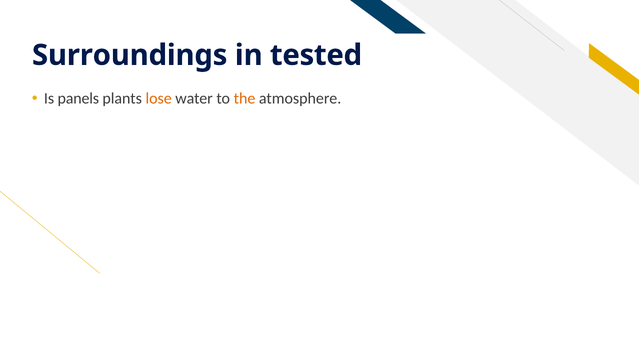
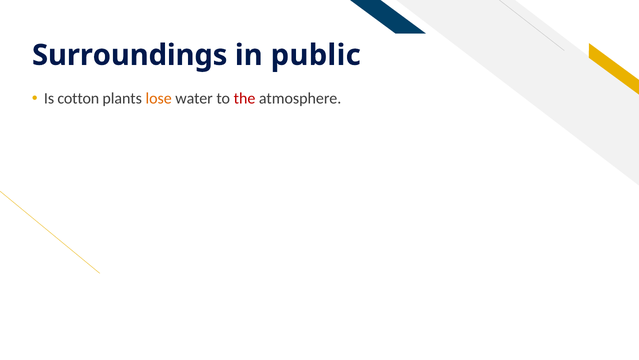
tested: tested -> public (316, 55)
panels: panels -> cotton (78, 99)
the colour: orange -> red (245, 99)
